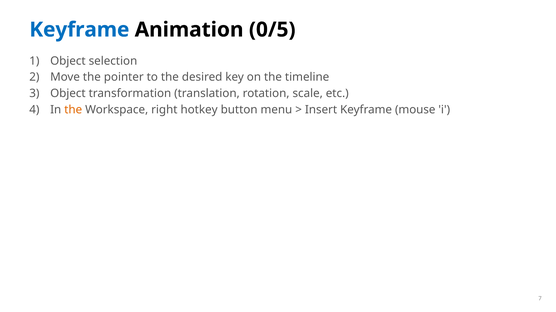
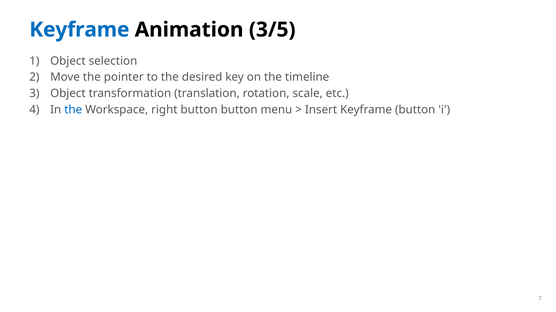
0/5: 0/5 -> 3/5 (272, 30)
the colour: orange -> blue (73, 110)
right hotkey: hotkey -> button (199, 110)
Keyframe mouse: mouse -> button (415, 110)
